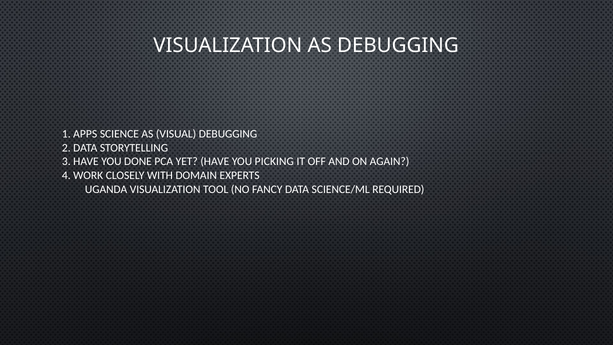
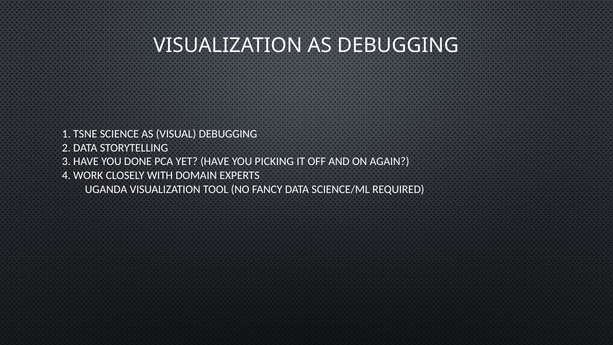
APPS: APPS -> TSNE (85, 134)
